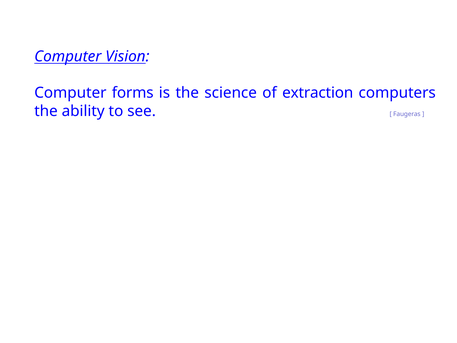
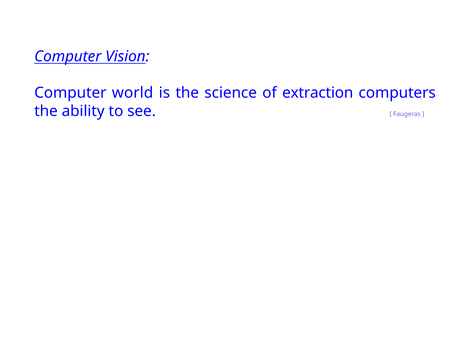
forms: forms -> world (133, 93)
